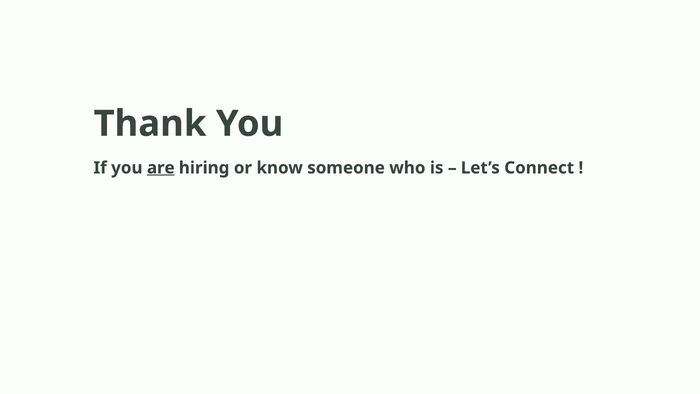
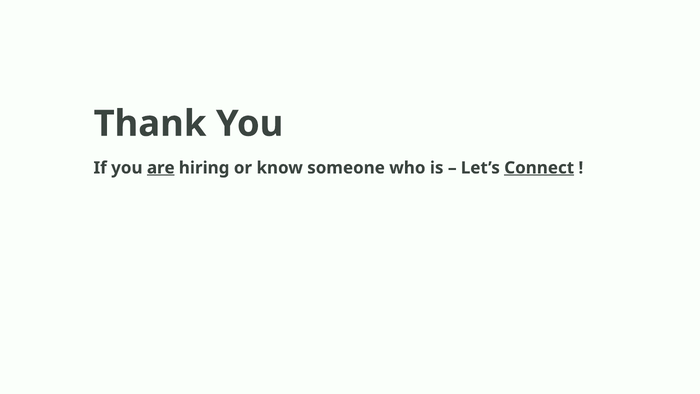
Connect underline: none -> present (539, 168)
